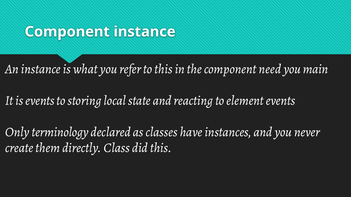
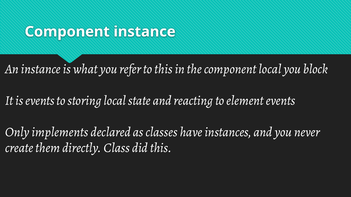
component need: need -> local (270, 69)
main: main -> block (316, 69)
terminology: terminology -> implements (60, 132)
